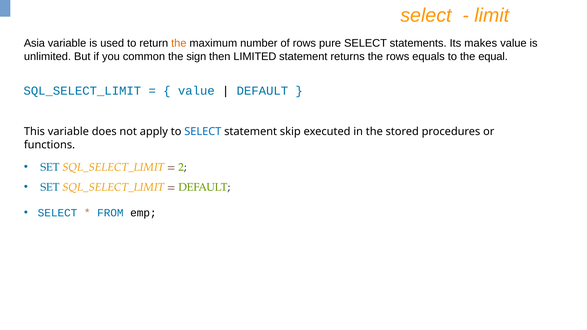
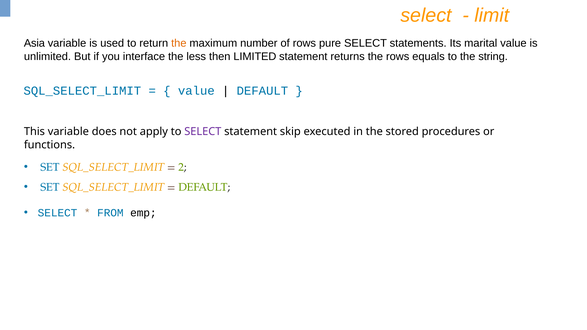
makes: makes -> marital (481, 43)
common: common -> interface (144, 57)
sign: sign -> less (196, 57)
equal: equal -> string (493, 57)
SELECT colour: blue -> purple (203, 132)
